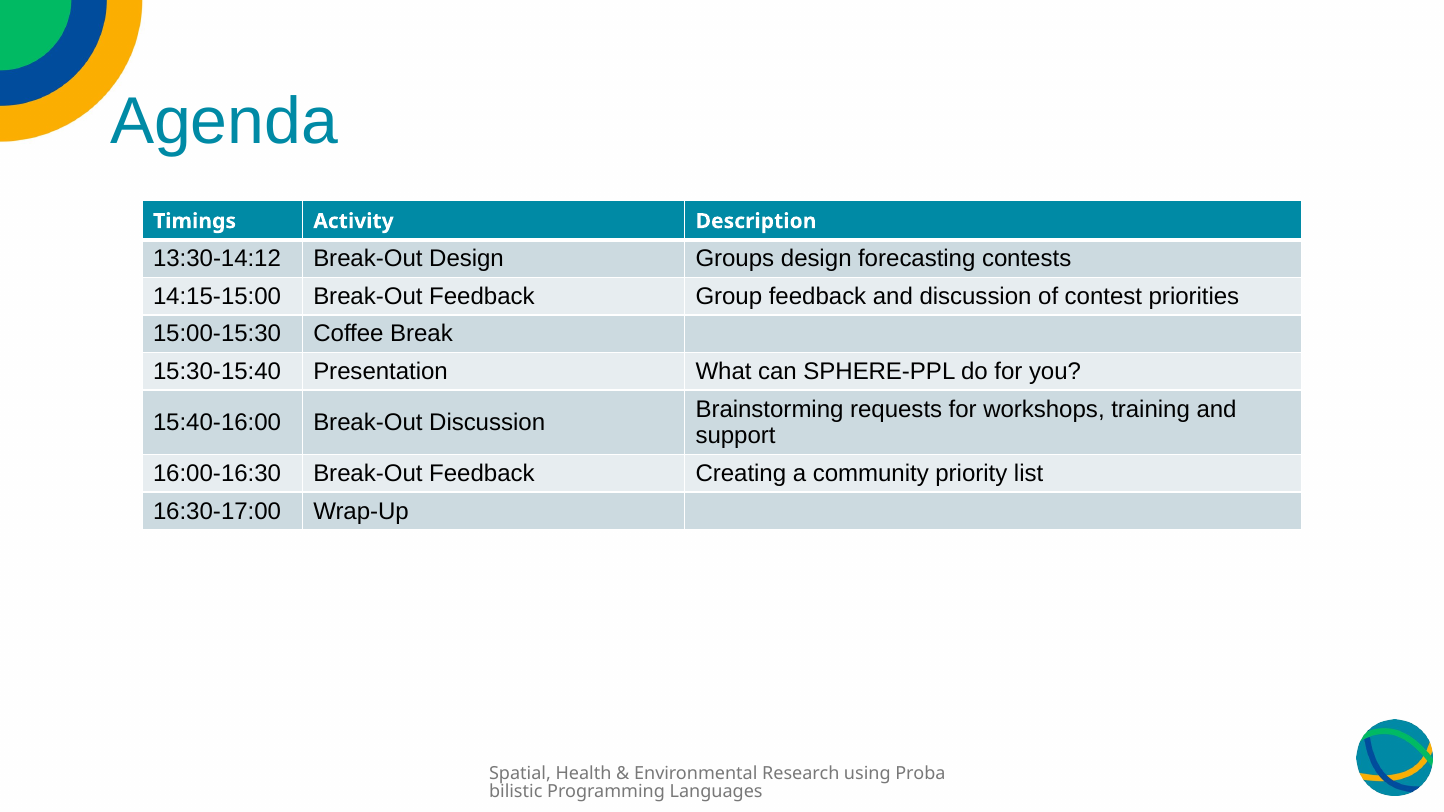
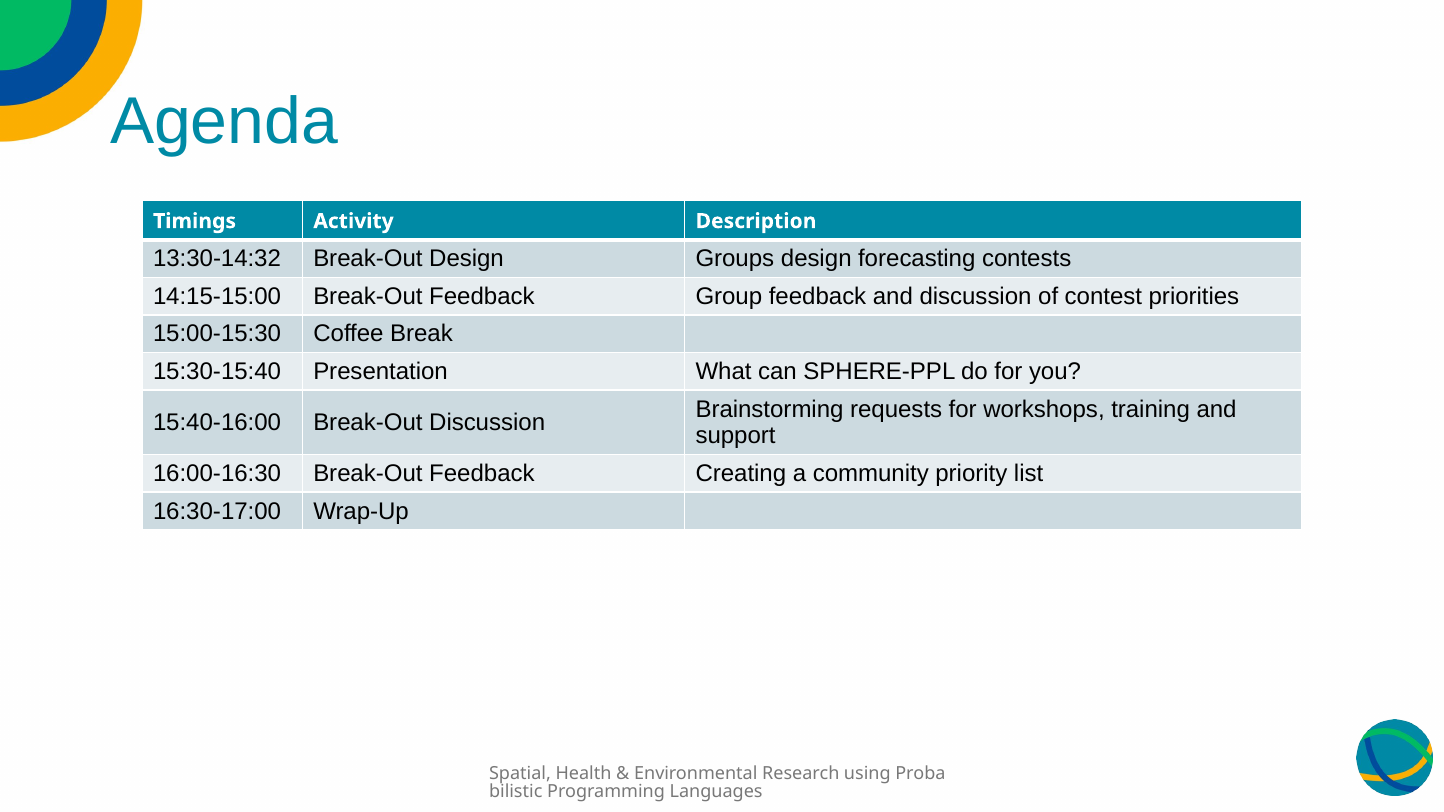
13:30-14:12: 13:30-14:12 -> 13:30-14:32 (217, 259)
